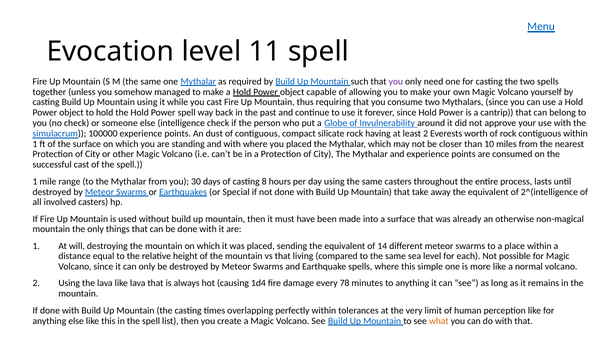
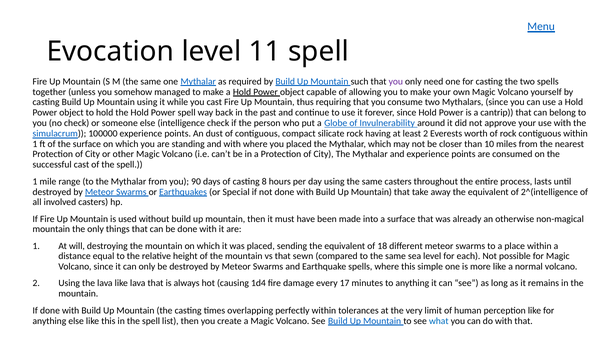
30: 30 -> 90 (196, 182)
14: 14 -> 18 (382, 246)
living: living -> sewn (303, 256)
78: 78 -> 17 (345, 284)
what colour: orange -> blue (439, 321)
